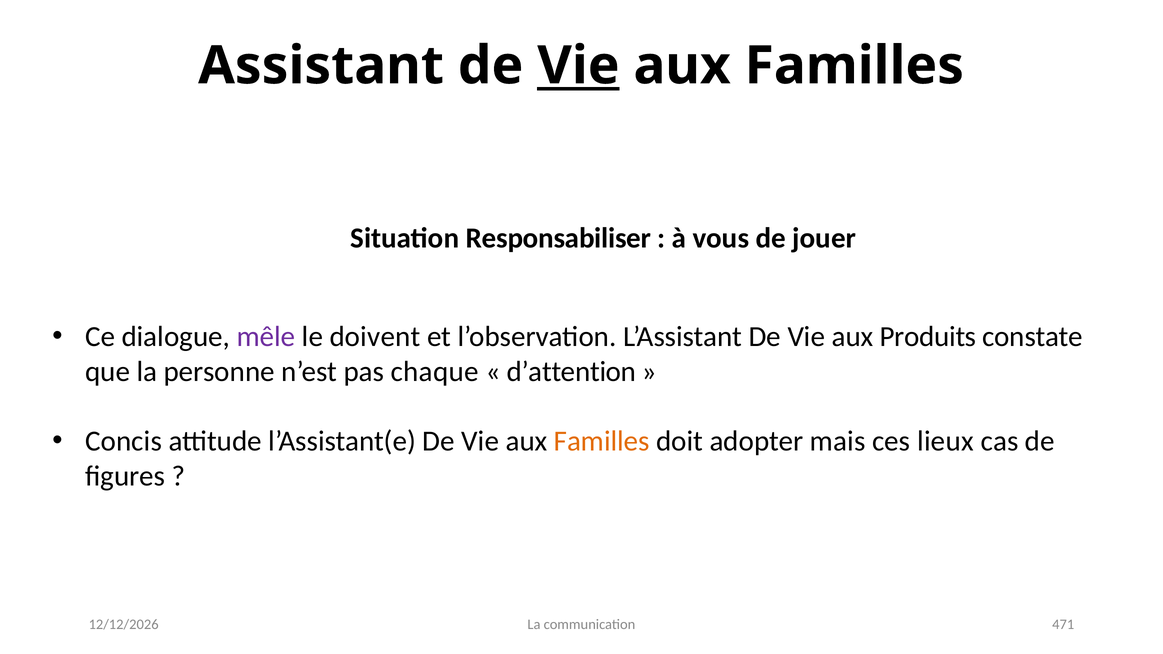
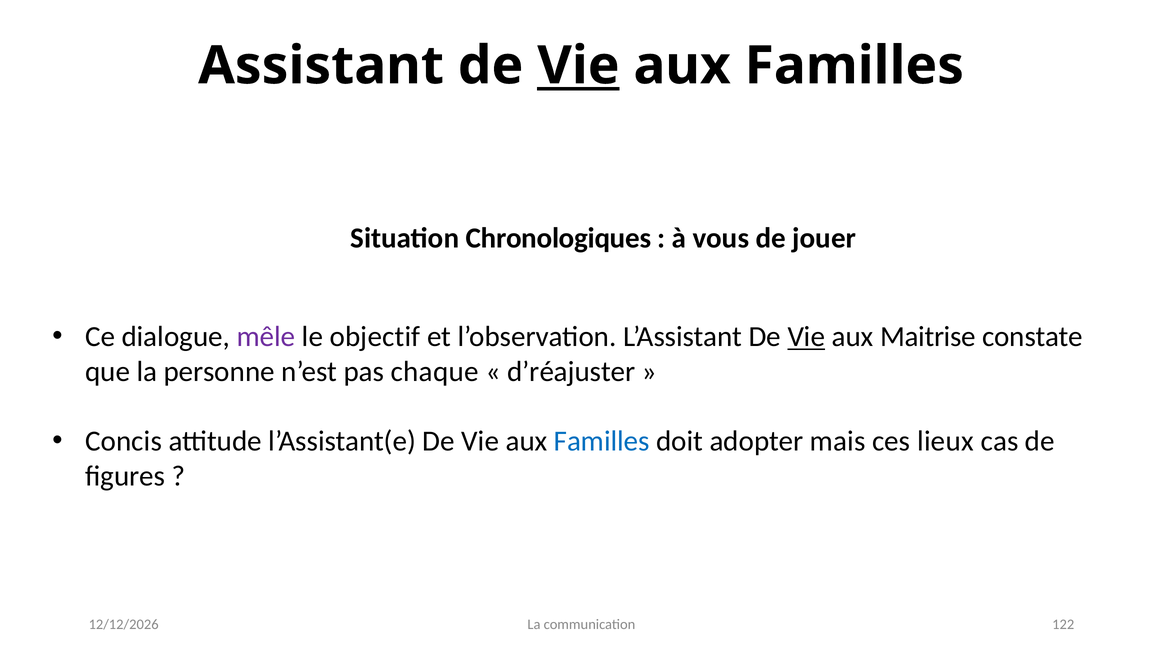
Responsabiliser: Responsabiliser -> Chronologiques (558, 238)
doivent: doivent -> objectif (375, 337)
Vie underline: none -> present (806, 337)
Produits: Produits -> Maitrise (928, 337)
d’attention: d’attention -> d’réajuster (571, 372)
Familles colour: orange -> blue (602, 441)
471: 471 -> 122 (1063, 625)
